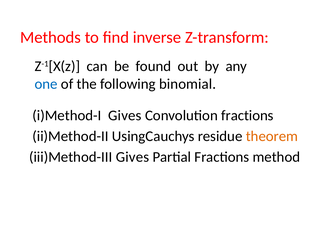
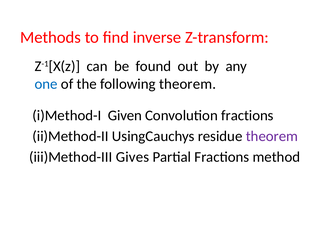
following binomial: binomial -> theorem (188, 84)
i)Method-I Gives: Gives -> Given (125, 116)
theorem colour: orange -> purple (272, 137)
